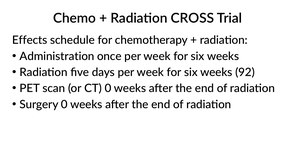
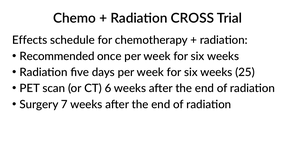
Administration: Administration -> Recommended (57, 56)
92: 92 -> 25 (245, 73)
CT 0: 0 -> 6 (108, 89)
Surgery 0: 0 -> 7 (64, 105)
